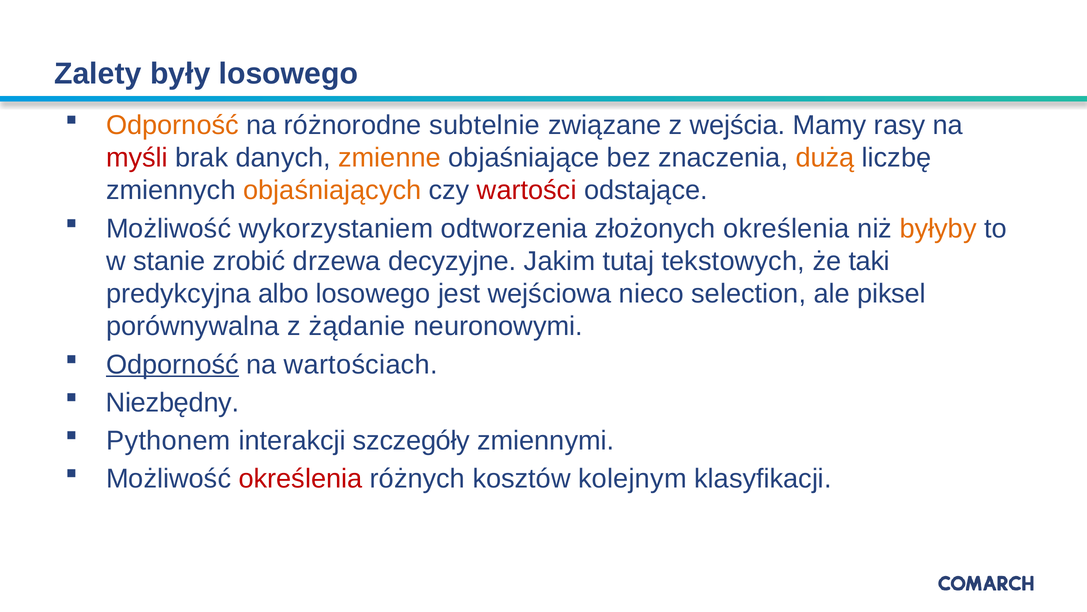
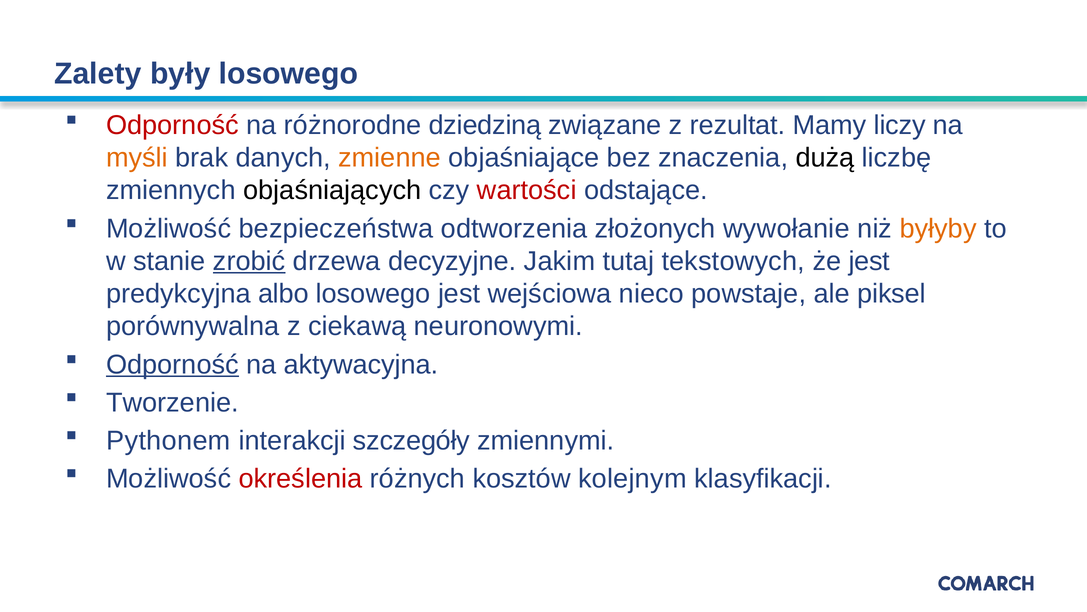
Odporność colour: orange -> red (172, 125)
subtelnie: subtelnie -> dziedziną (485, 125)
wejścia: wejścia -> rezultat (738, 125)
rasy: rasy -> liczy (900, 125)
myśli colour: red -> orange (137, 158)
dużą colour: orange -> black (825, 158)
objaśniających colour: orange -> black (332, 190)
wykorzystaniem: wykorzystaniem -> bezpieczeństwa (336, 228)
złożonych określenia: określenia -> wywołanie (786, 228)
zrobić underline: none -> present (249, 261)
że taki: taki -> jest (869, 261)
selection: selection -> powstaje (749, 294)
żądanie: żądanie -> ciekawą (357, 326)
wartościach: wartościach -> aktywacyjna (361, 364)
Niezbędny: Niezbędny -> Tworzenie (172, 402)
